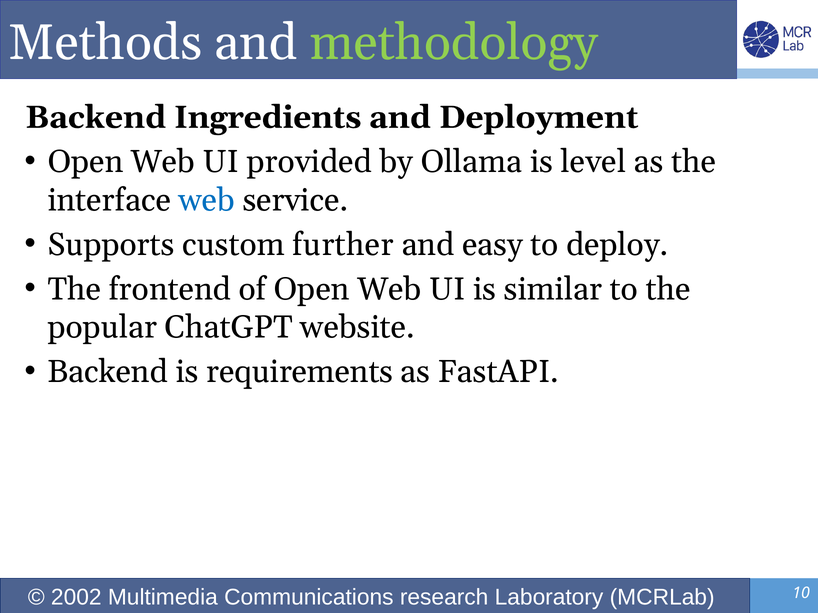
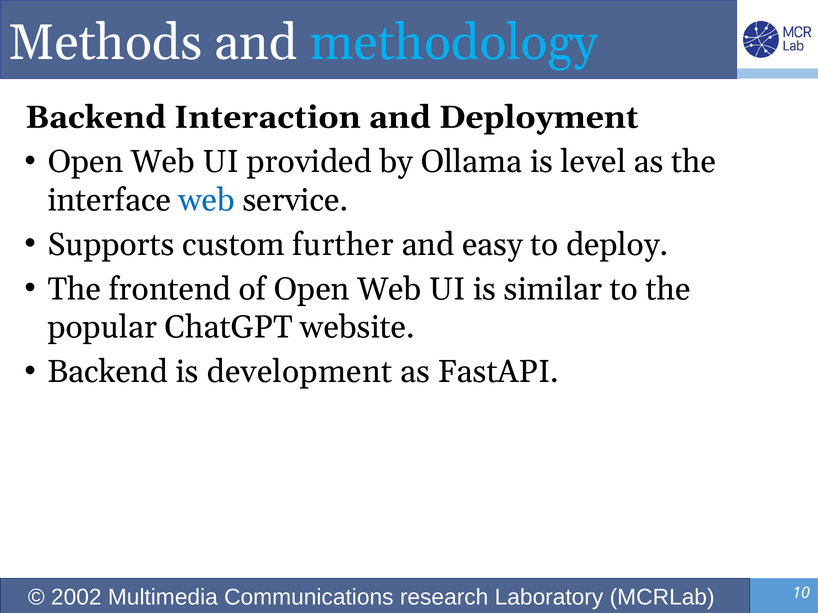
methodology colour: light green -> light blue (454, 43)
Ingredients: Ingredients -> Interaction (267, 117)
requirements: requirements -> development (299, 372)
